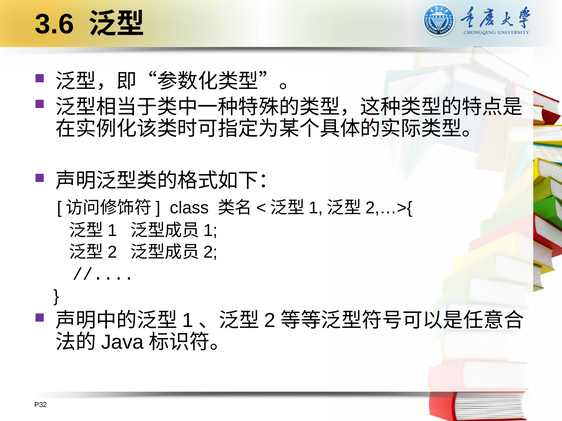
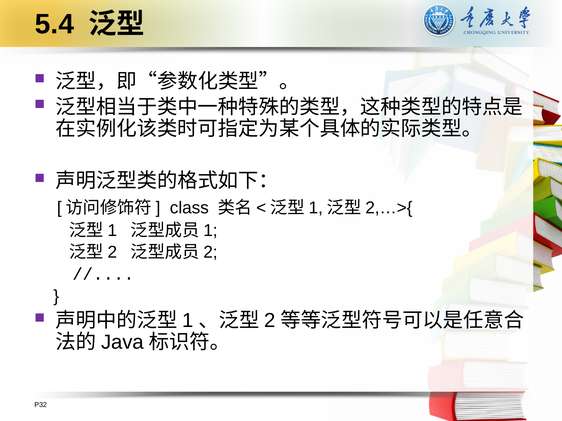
3.6: 3.6 -> 5.4 (54, 24)
